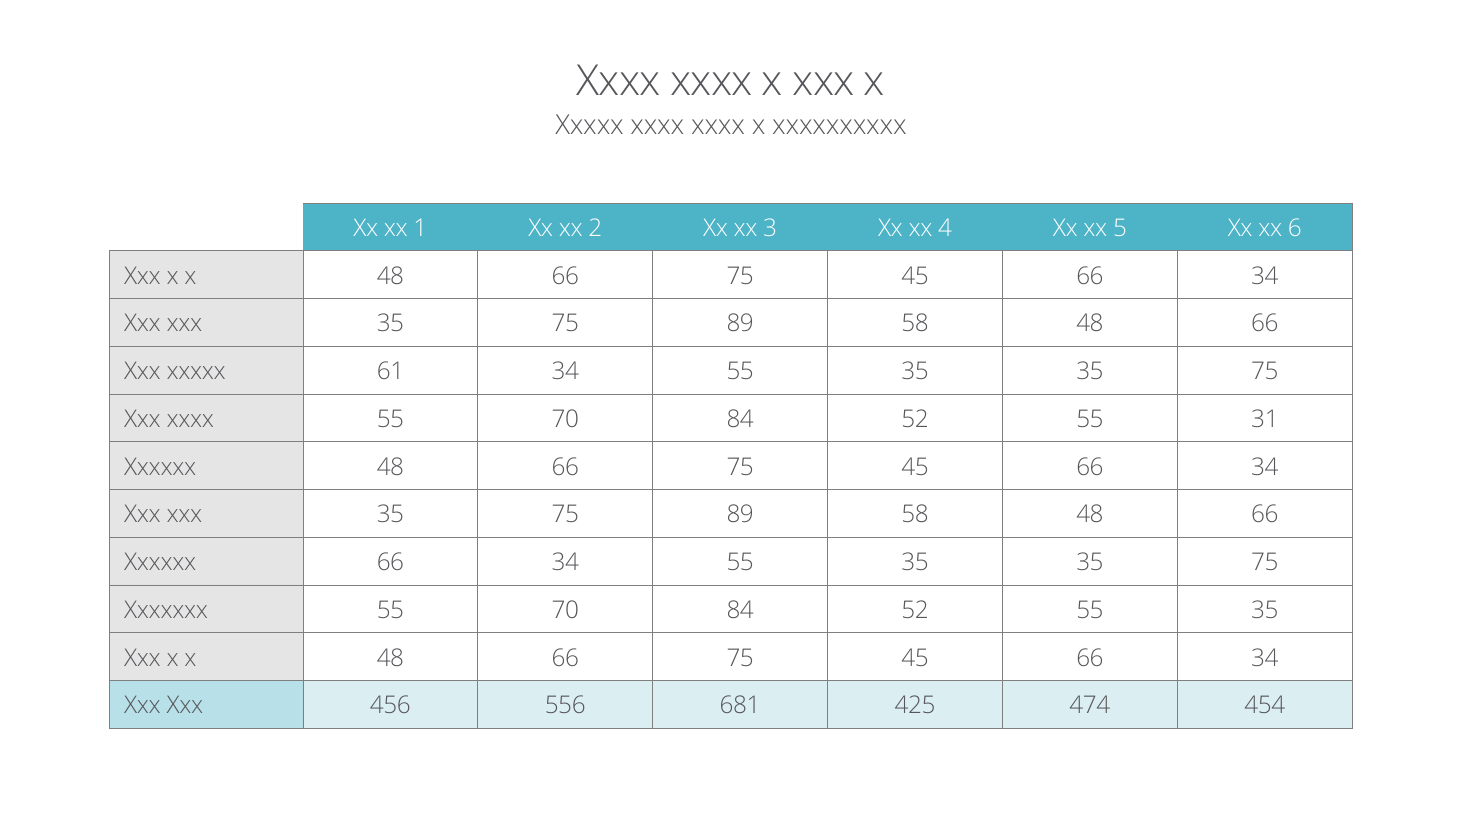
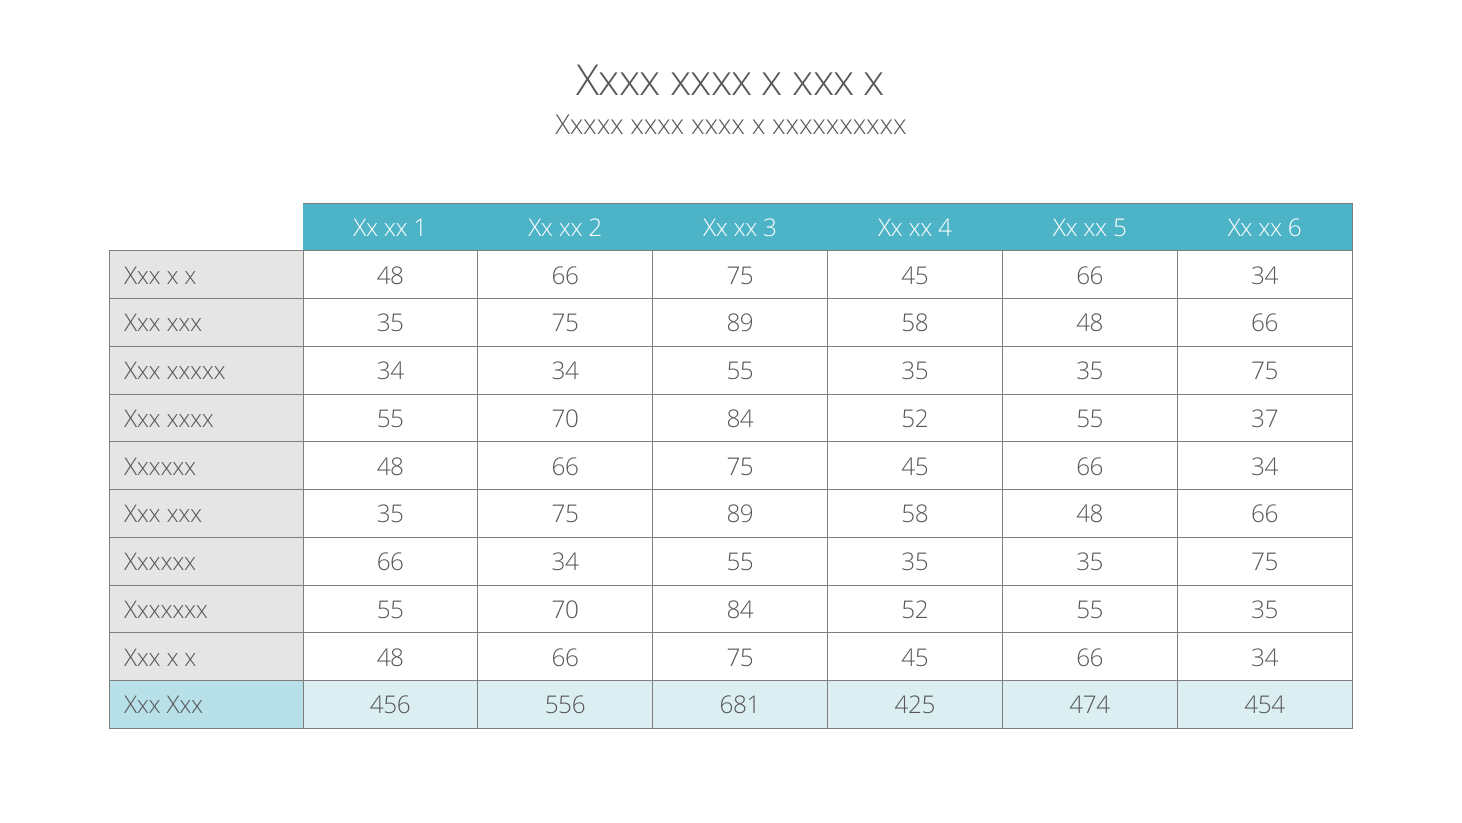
xxxxx 61: 61 -> 34 (391, 371)
31: 31 -> 37 (1265, 419)
